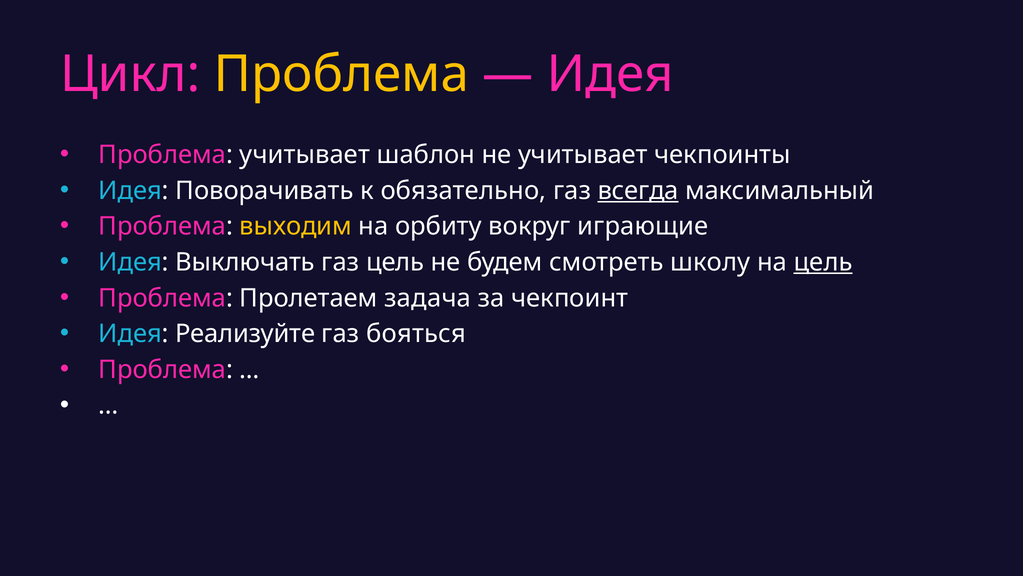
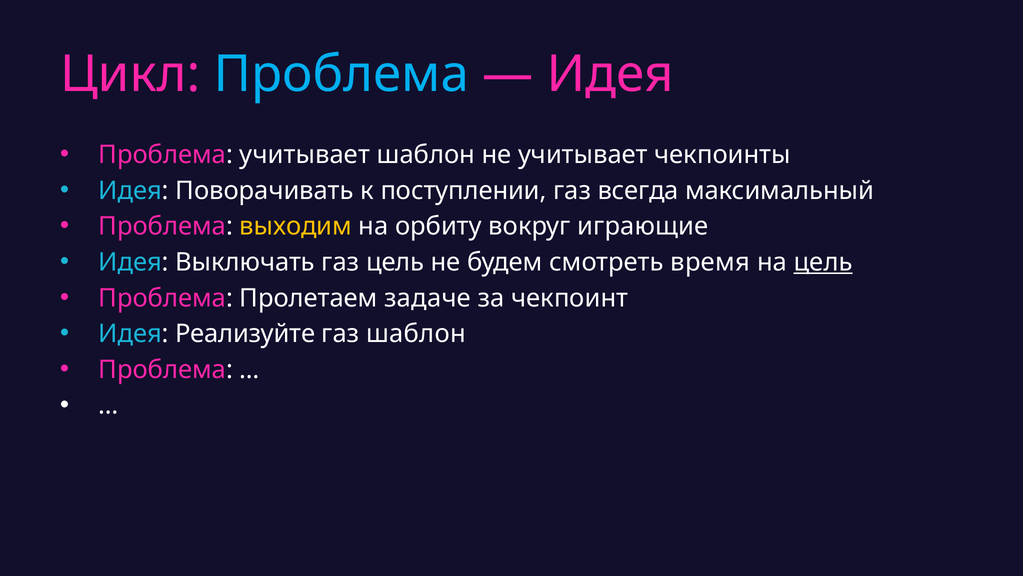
Проблема colour: yellow -> light blue (341, 74)
обязательно: обязательно -> поступлении (464, 190)
всегда underline: present -> none (638, 190)
школу: школу -> время (710, 262)
задача: задача -> задаче (428, 298)
газ бояться: бояться -> шаблон (416, 334)
